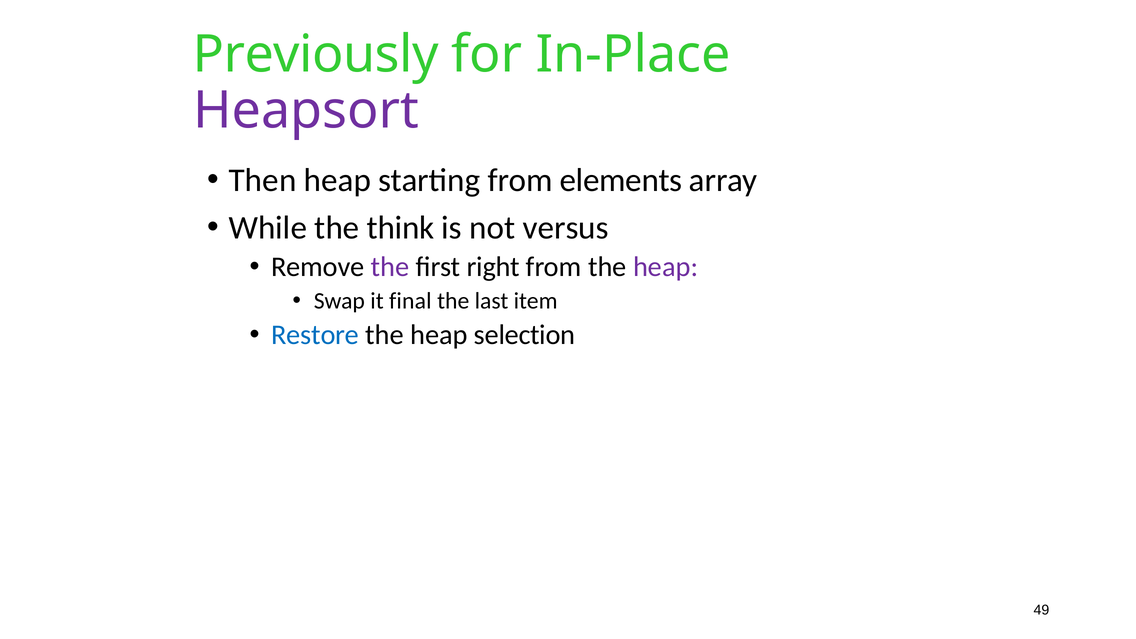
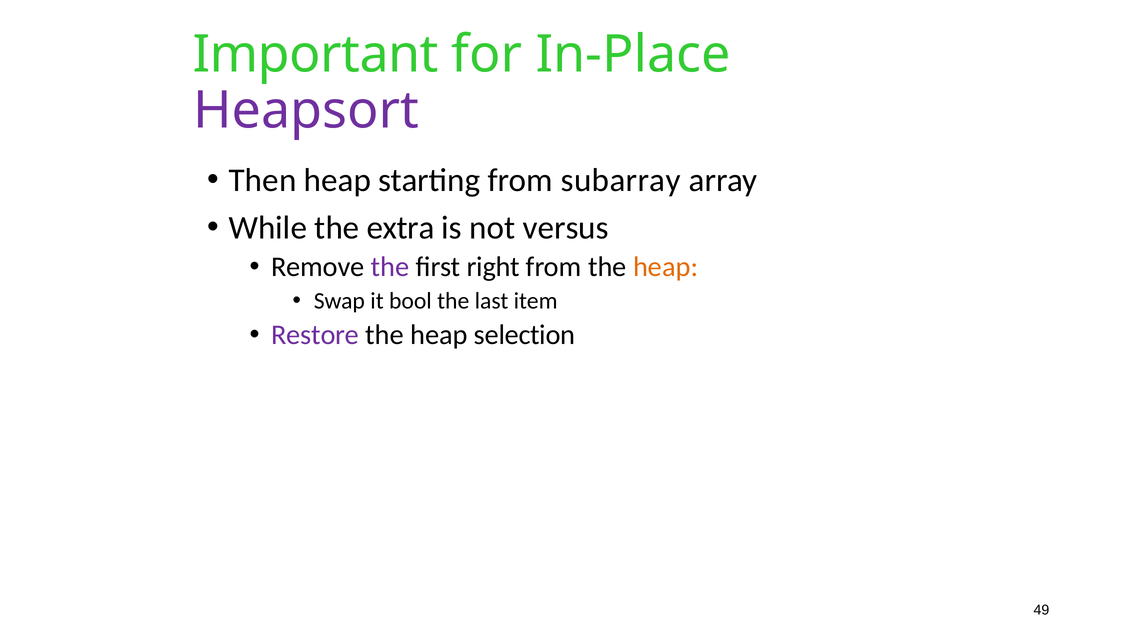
Previously: Previously -> Important (316, 54)
elements: elements -> subarray (621, 180)
think: think -> extra (401, 228)
heap colour: purple -> orange (666, 267)
final: final -> bool (410, 301)
Restore colour: blue -> purple (315, 335)
